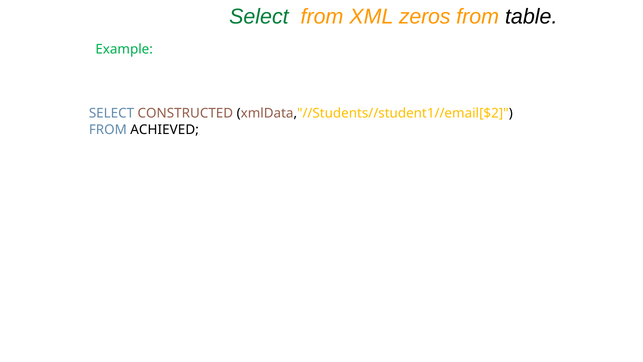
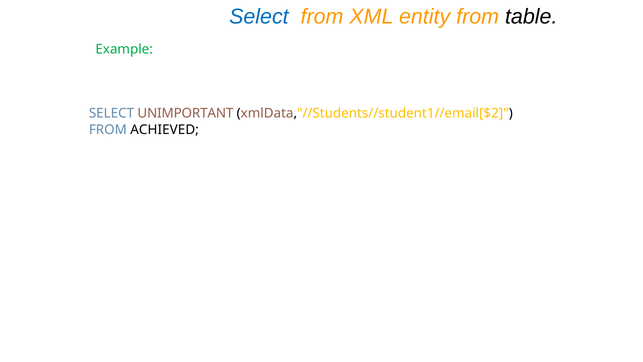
Select colour: green -> blue (259, 17)
zeros: zeros -> entity (425, 17)
CONSTRUCTED: CONSTRUCTED -> UNIMPORTANT (185, 113)
